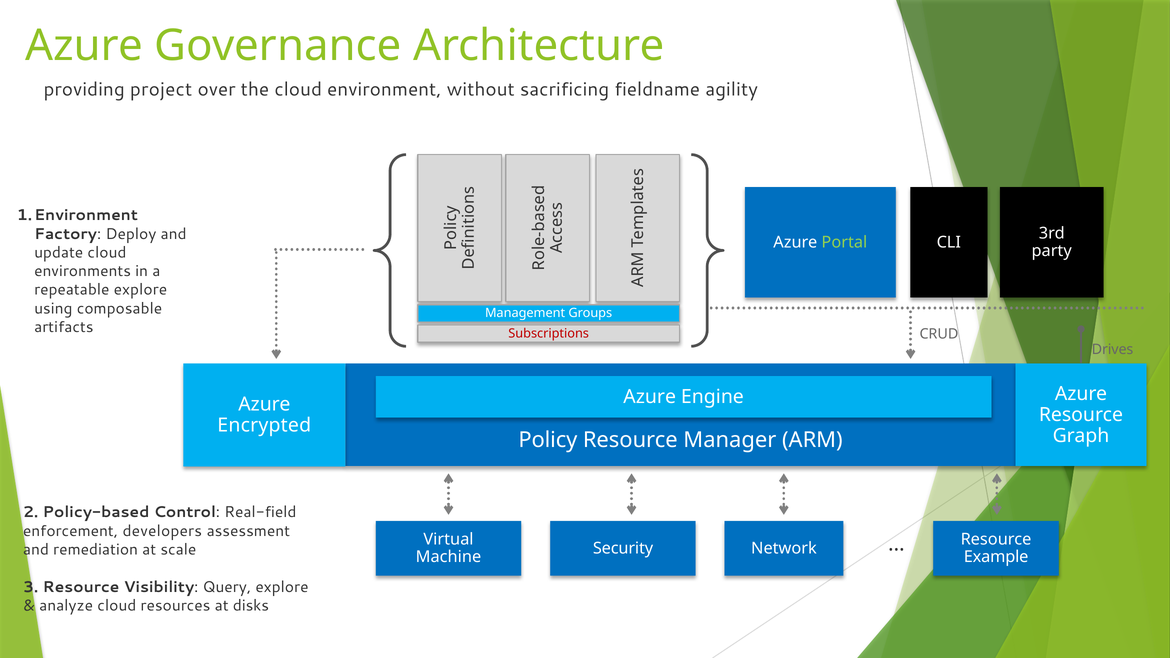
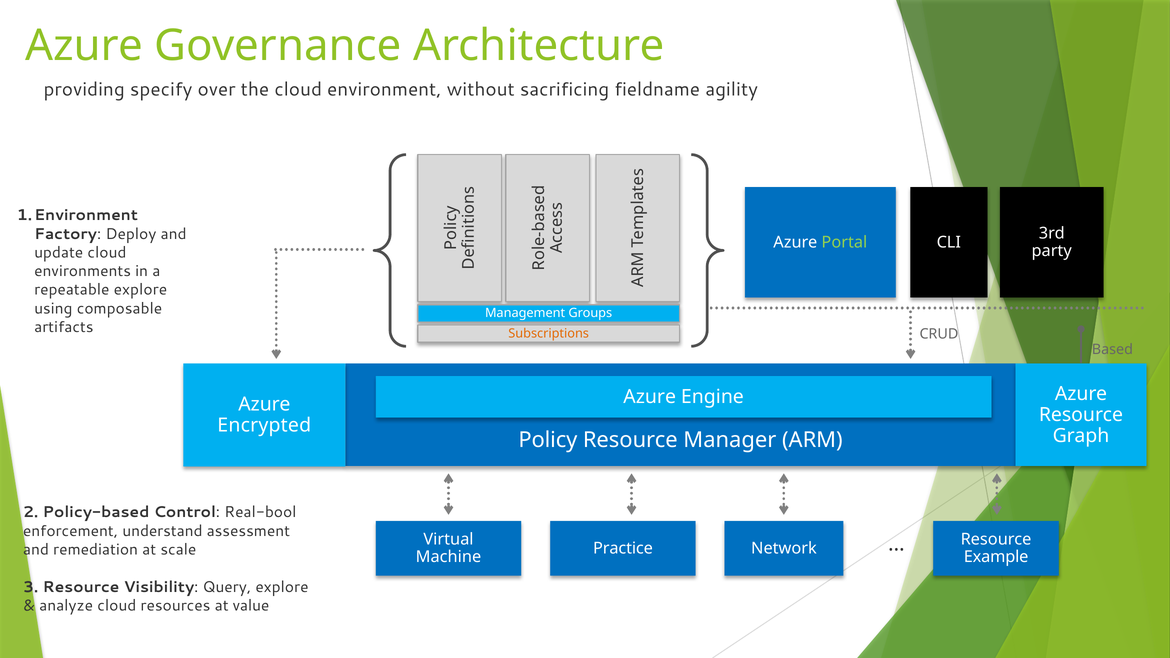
project: project -> specify (161, 90)
Subscriptions colour: red -> orange (549, 334)
Drives: Drives -> Based (1112, 350)
Real-field: Real-field -> Real-bool (260, 512)
developers: developers -> understand (162, 531)
Security: Security -> Practice (623, 548)
disks: disks -> value (251, 606)
